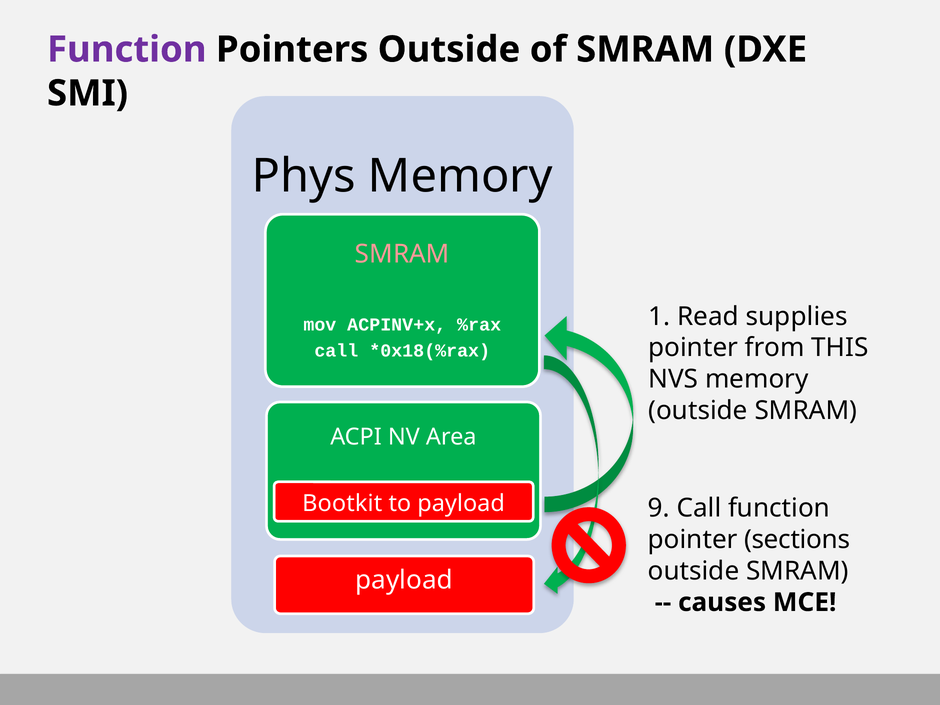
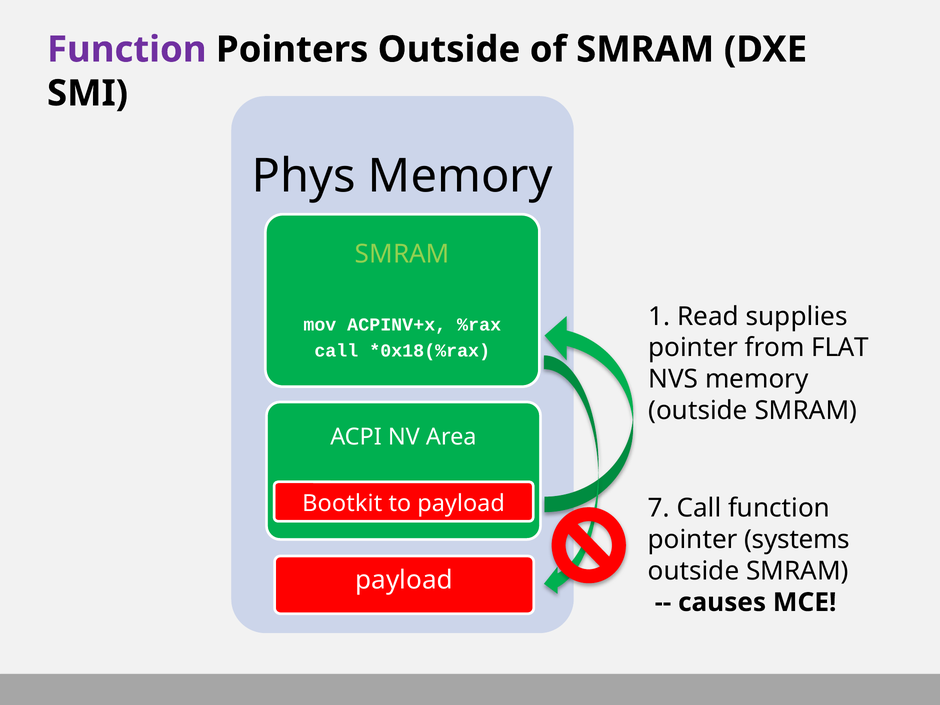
SMRAM colour: pink -> light green (402, 254)
THIS: THIS -> FLAT (840, 348)
9: 9 -> 7 (659, 508)
sections: sections -> systems (797, 540)
